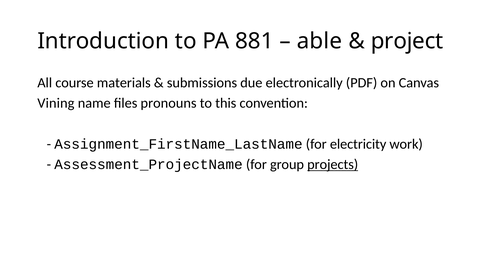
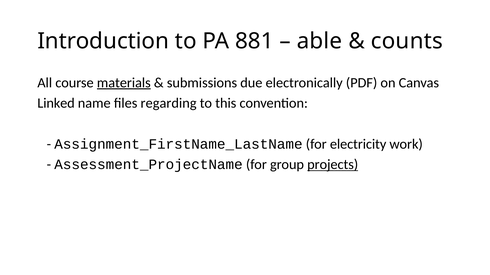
project: project -> counts (407, 41)
materials underline: none -> present (124, 83)
Vining: Vining -> Linked (56, 103)
pronouns: pronouns -> regarding (169, 103)
